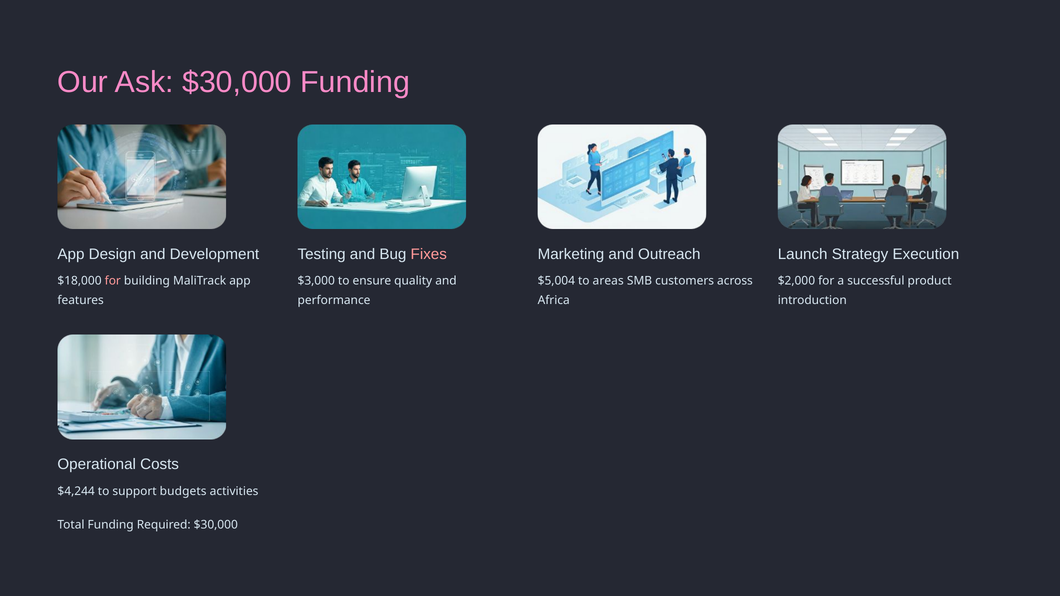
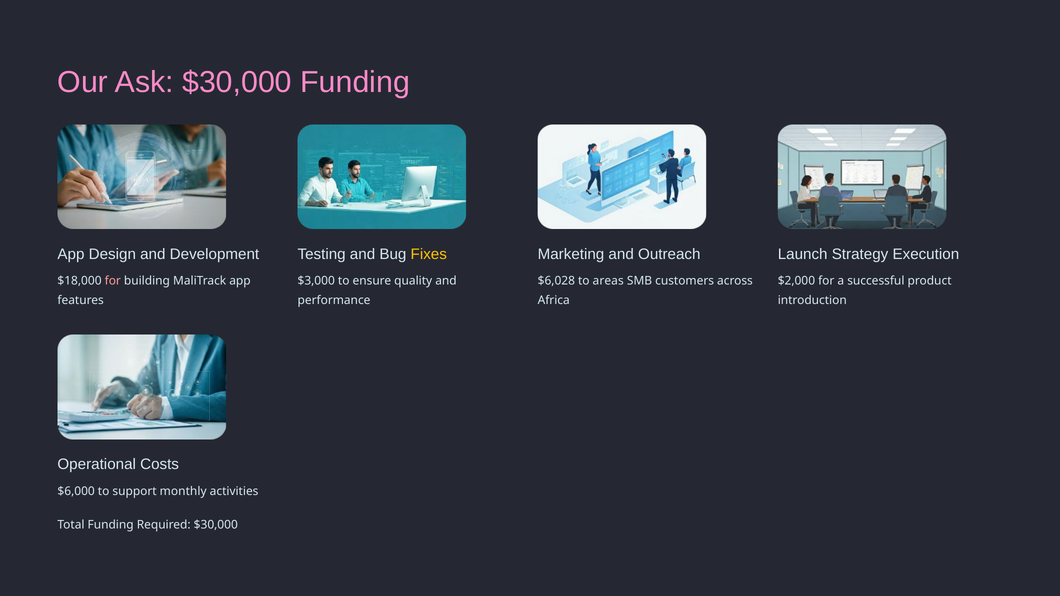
Fixes colour: pink -> yellow (429, 254)
$5,004: $5,004 -> $6,028 (556, 281)
$4,244: $4,244 -> $6,000 (76, 491)
budgets: budgets -> monthly (183, 491)
